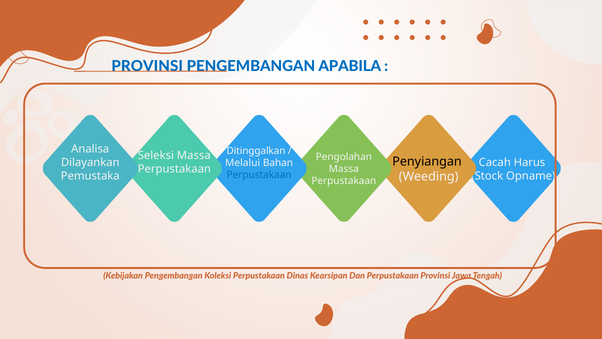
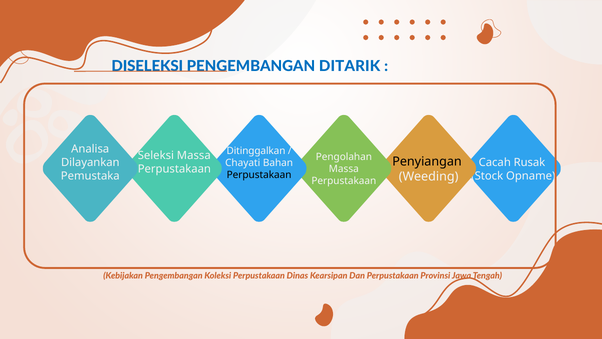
PROVINSI: PROVINSI -> DISELEKSI (147, 66)
APABILA: APABILA -> DITARIK (350, 66)
Harus: Harus -> Rusak (529, 162)
Melalui: Melalui -> Chayati (243, 163)
Perpustakaan colour: blue -> black (259, 175)
